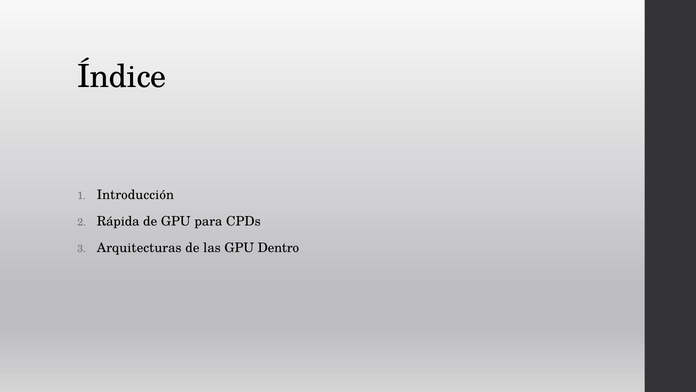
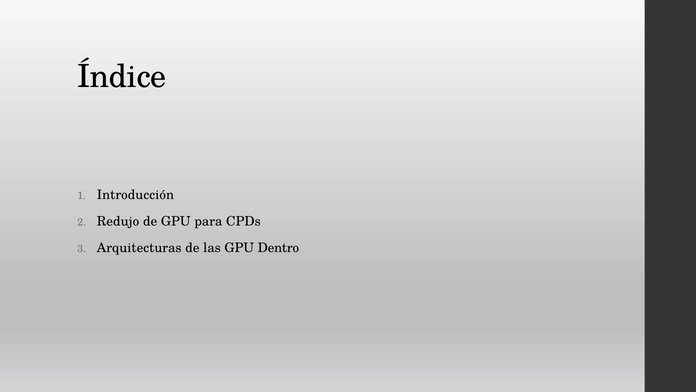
Rápida: Rápida -> Redujo (118, 221)
